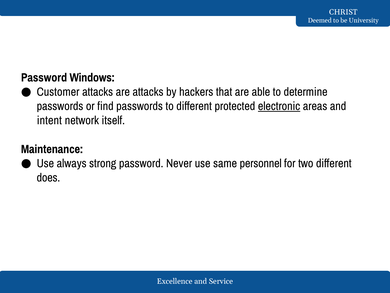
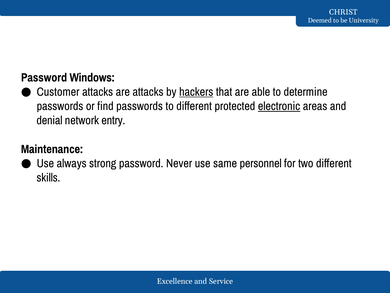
hackers underline: none -> present (196, 92)
intent: intent -> denial (49, 120)
itself: itself -> entry (113, 120)
does: does -> skills (48, 177)
